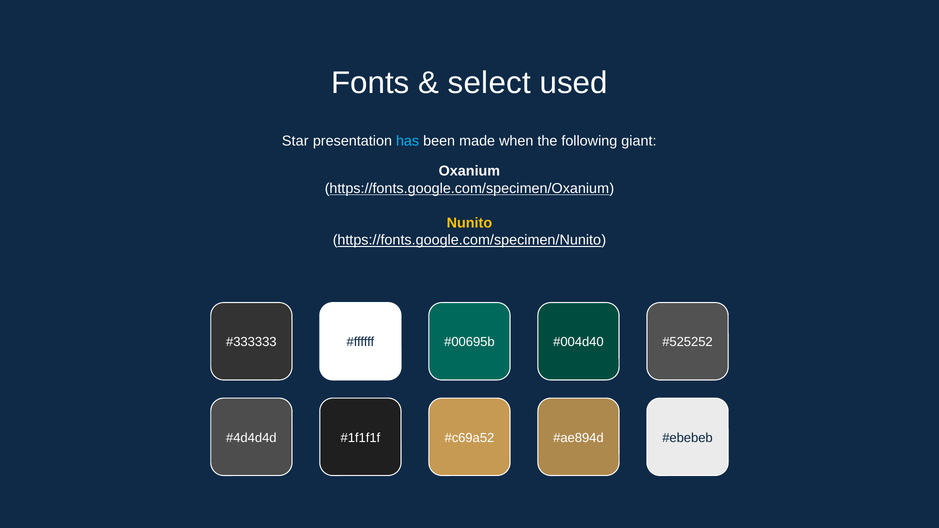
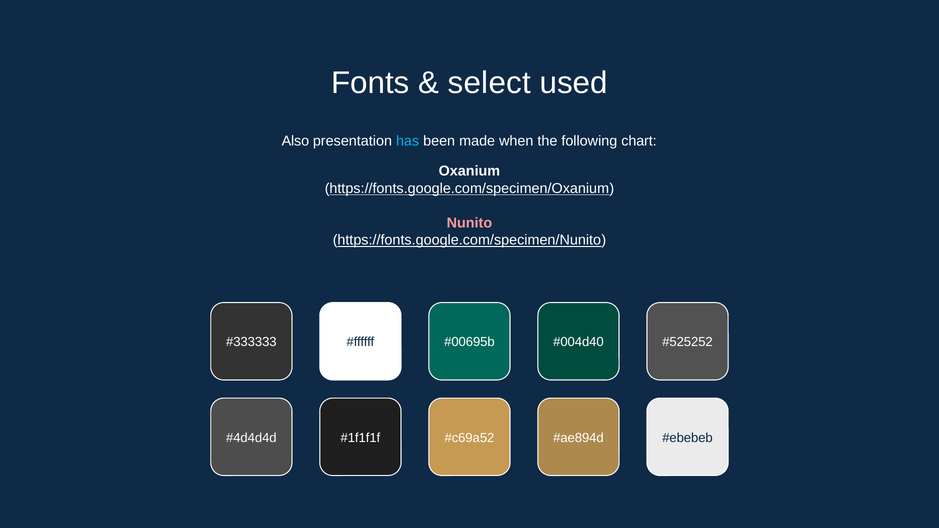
Star: Star -> Also (295, 141)
giant: giant -> chart (639, 141)
Nunito colour: yellow -> pink (469, 223)
